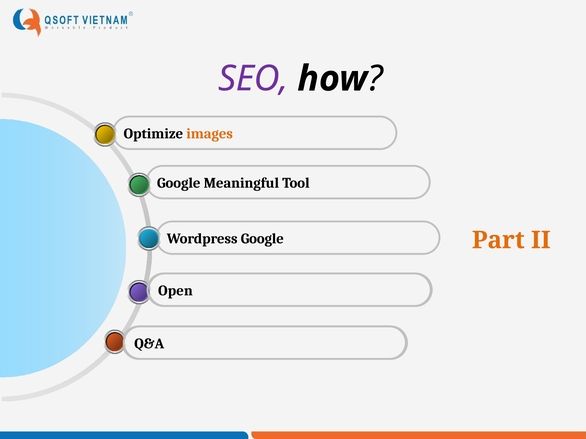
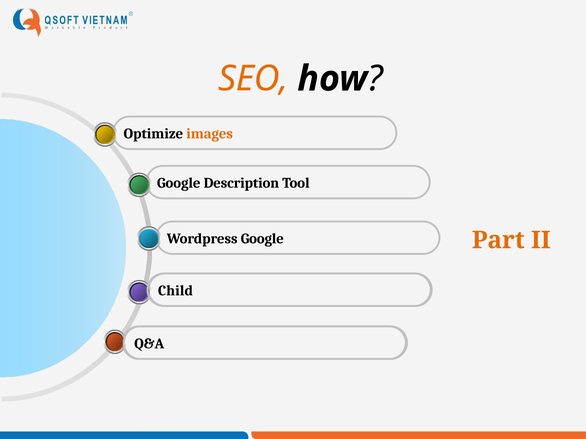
SEO colour: purple -> orange (253, 79)
Meaningful: Meaningful -> Description (241, 183)
Open: Open -> Child (176, 291)
